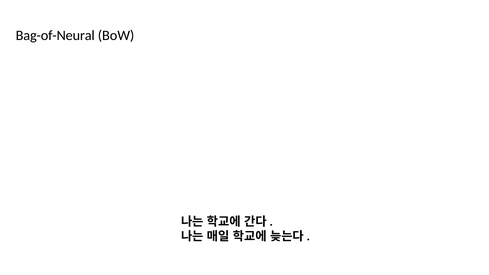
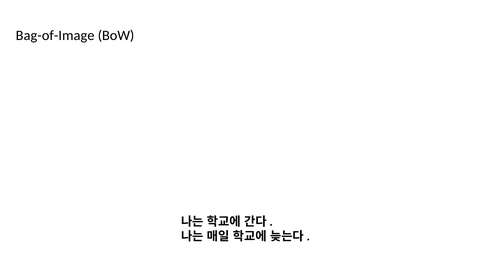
Bag-of-Neural: Bag-of-Neural -> Bag-of-Image (55, 35)
